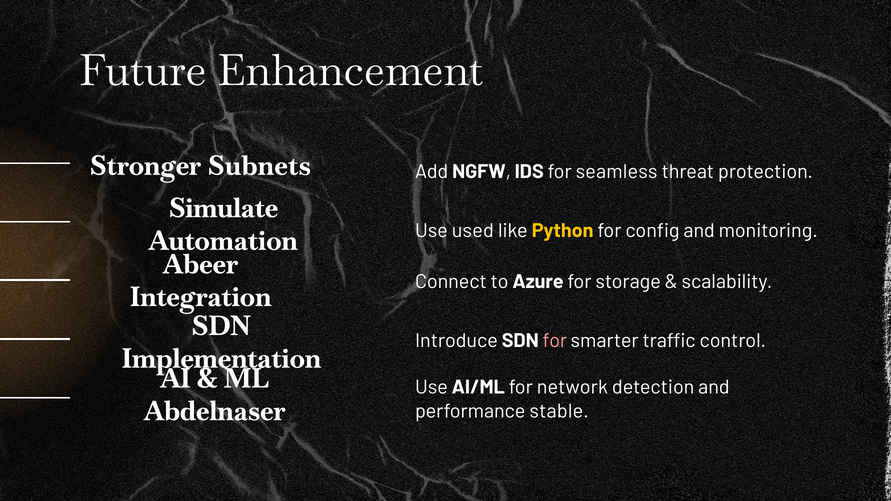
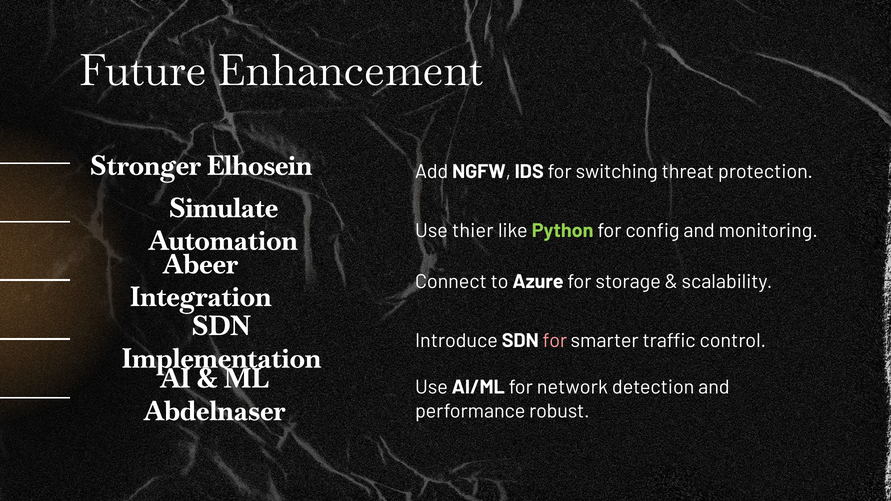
Subnets: Subnets -> Elhosein (260, 166)
seamless: seamless -> switching (617, 172)
used: used -> thier (473, 231)
Python colour: yellow -> light green (563, 231)
stable: stable -> robust (559, 411)
